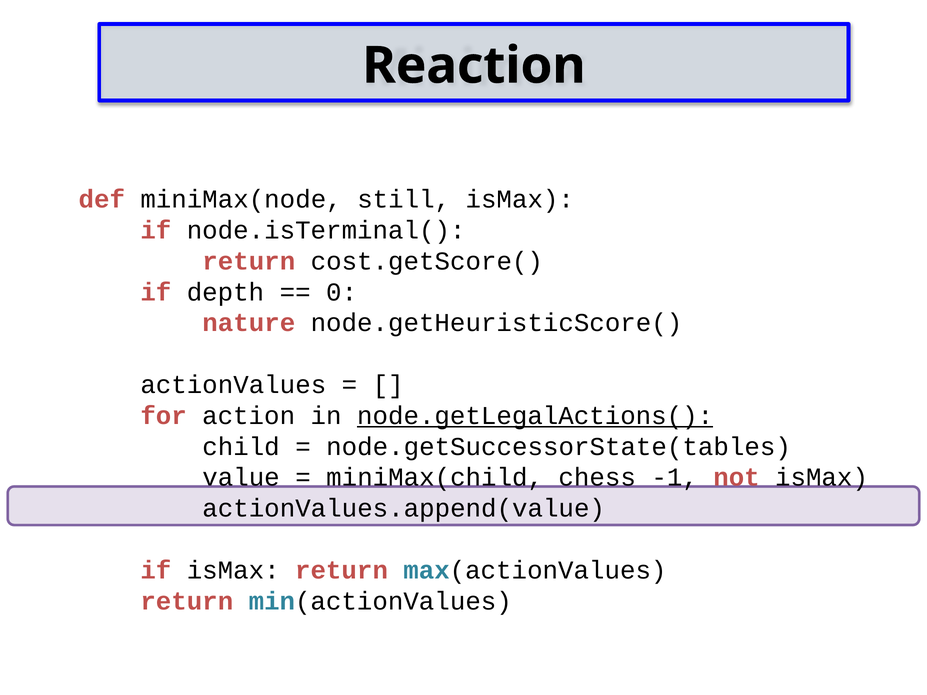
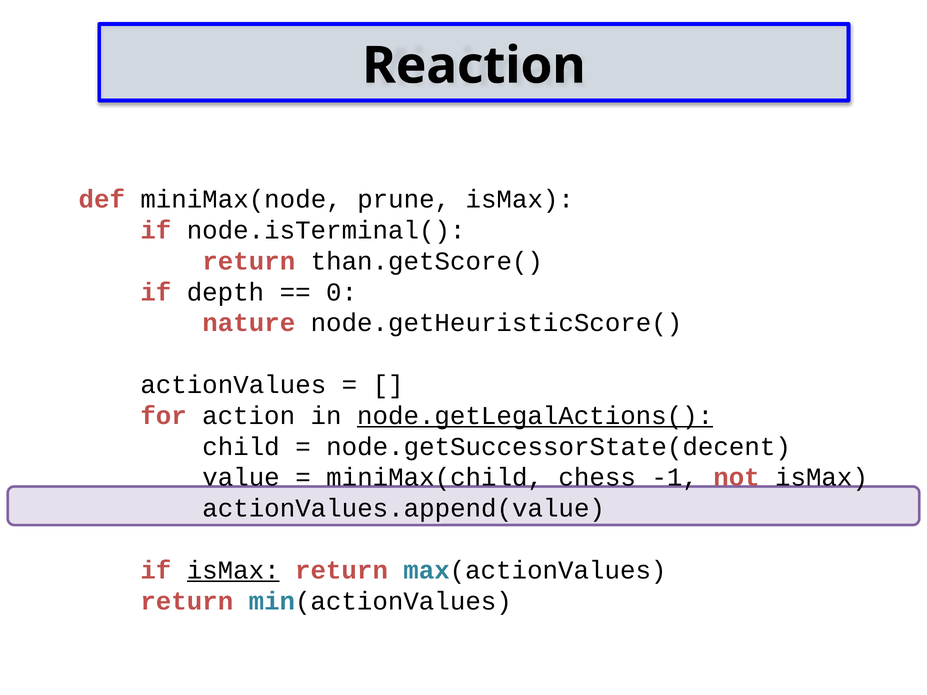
still: still -> prune (404, 199)
cost.getScore(: cost.getScore( -> than.getScore( (427, 261)
node.getSuccessorState(tables: node.getSuccessorState(tables -> node.getSuccessorState(decent (559, 447)
isMax underline: none -> present (233, 570)
